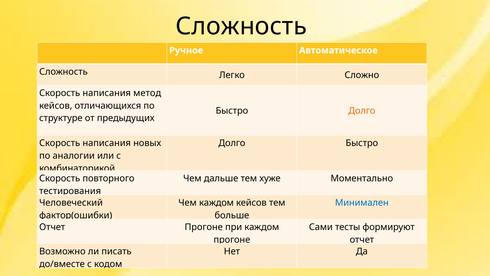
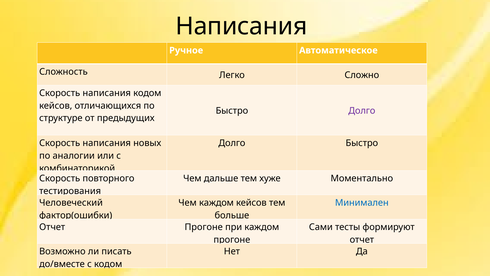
Сложность: Сложность -> Написания (241, 26)
написания метод: метод -> кодом (147, 93)
Долго colour: orange -> purple (362, 111)
